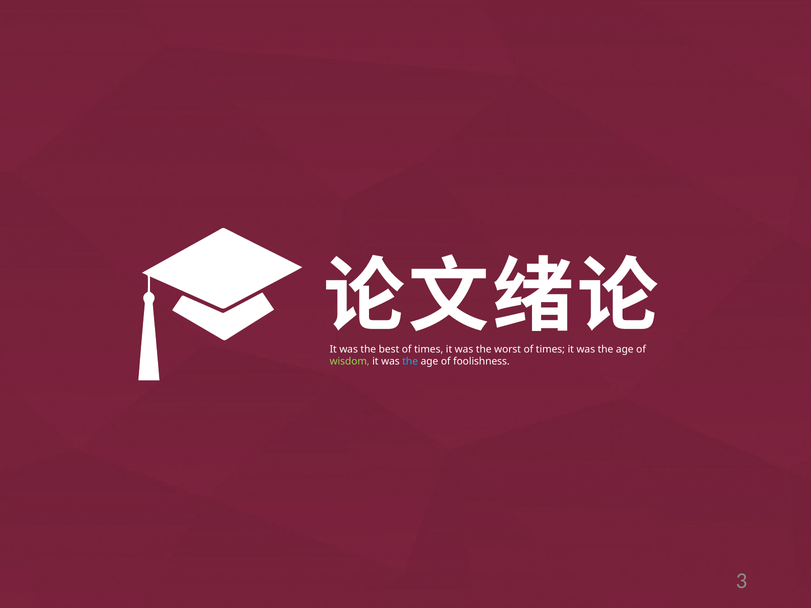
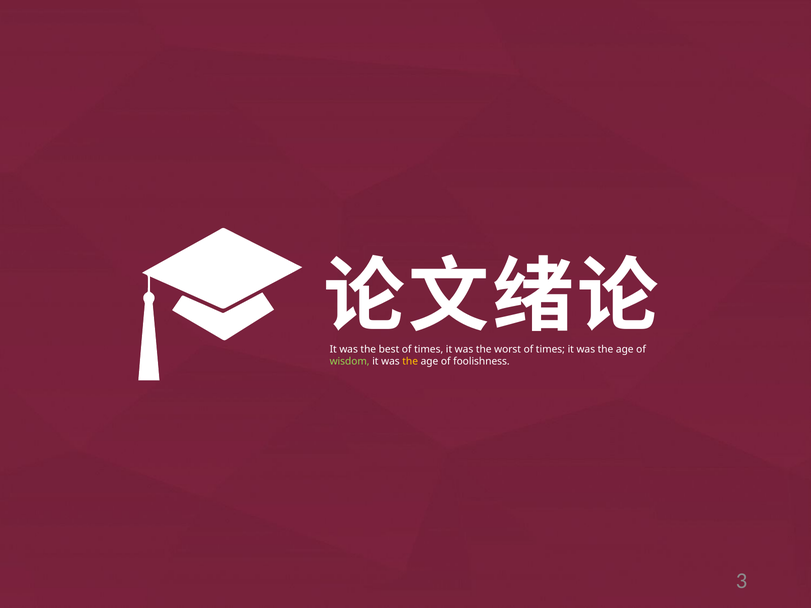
the colour: light blue -> yellow (410, 362)
